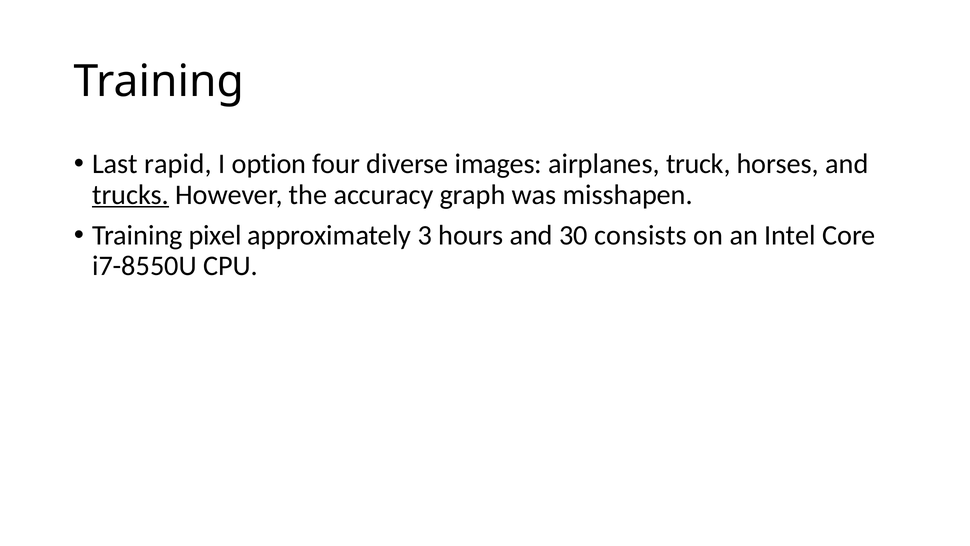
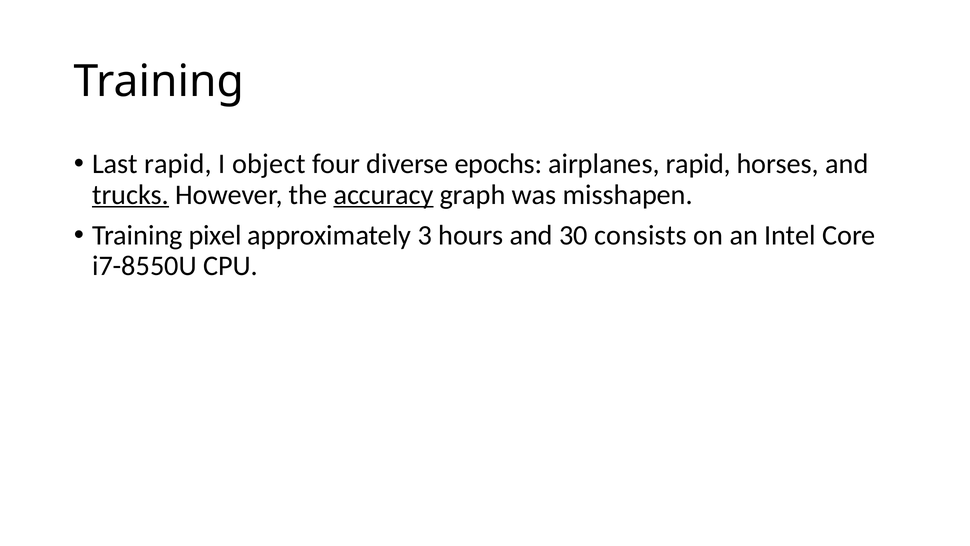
option: option -> object (269, 164)
images: images -> epochs (498, 164)
airplanes truck: truck -> rapid (698, 164)
accuracy underline: none -> present (384, 195)
